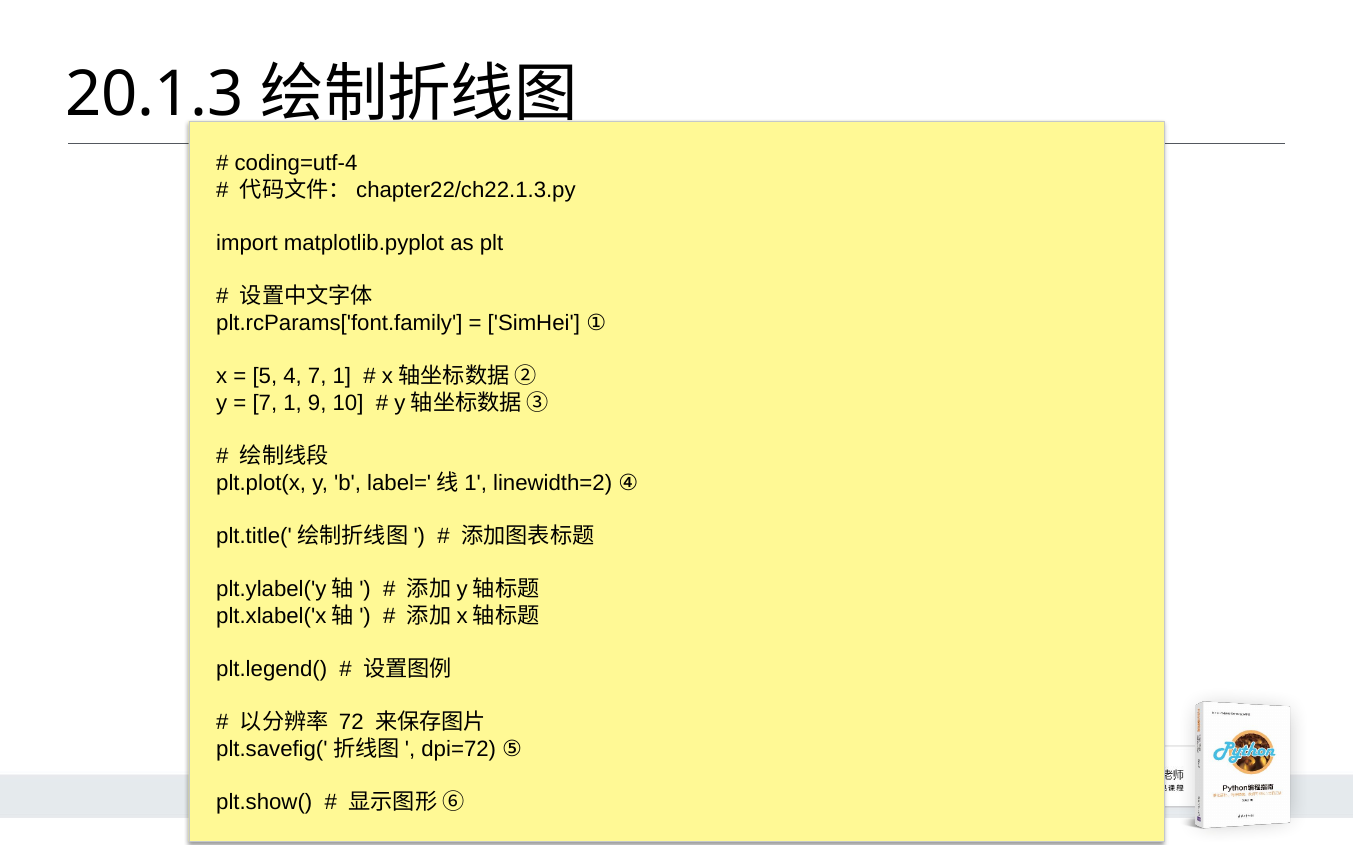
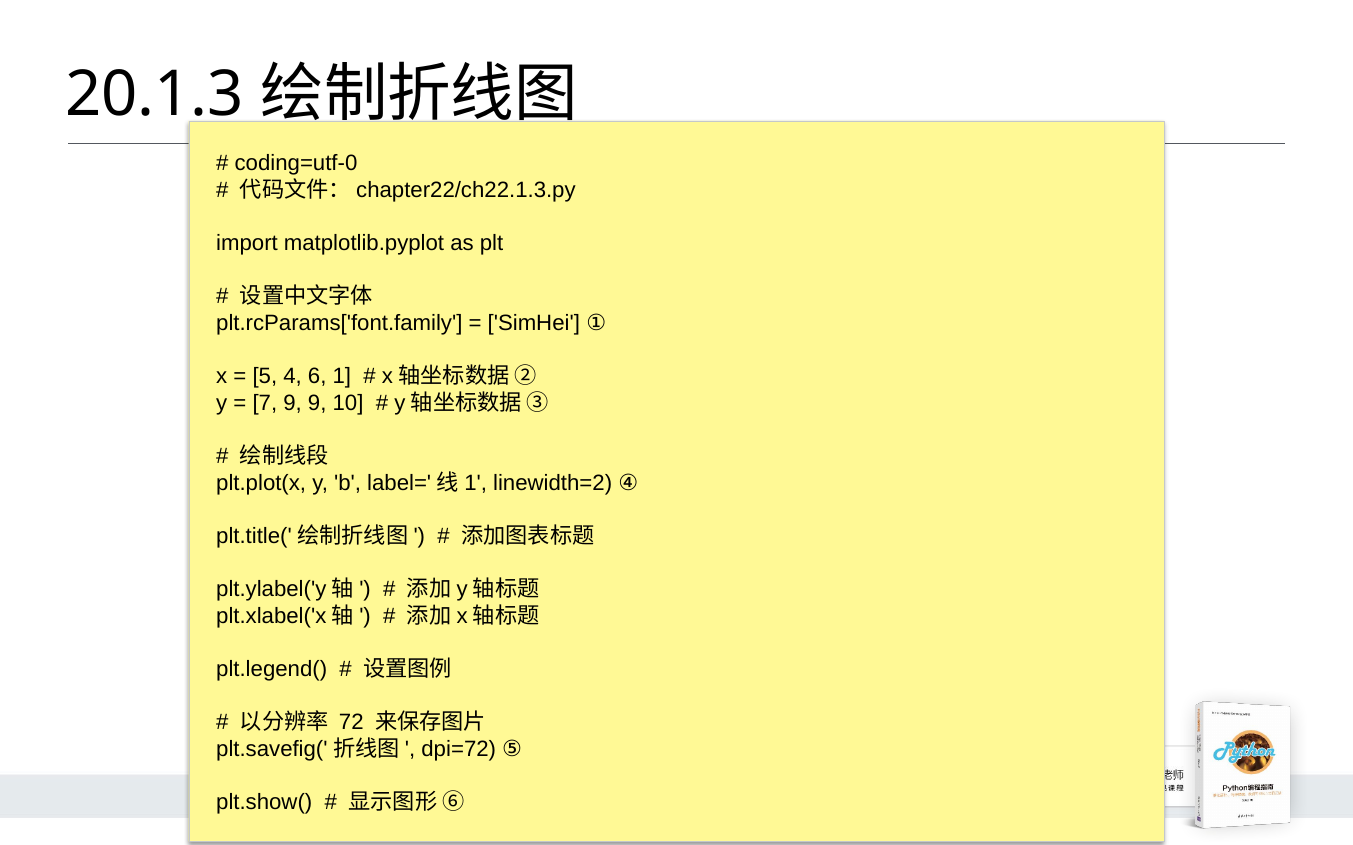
coding=utf-4: coding=utf-4 -> coding=utf-0 (296, 163)
4 7: 7 -> 6 (317, 377)
1: 1 -> 9 (293, 403)
